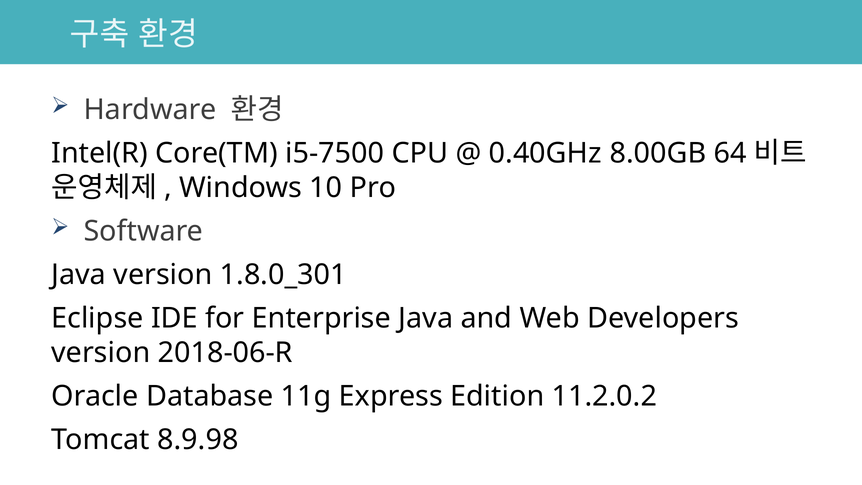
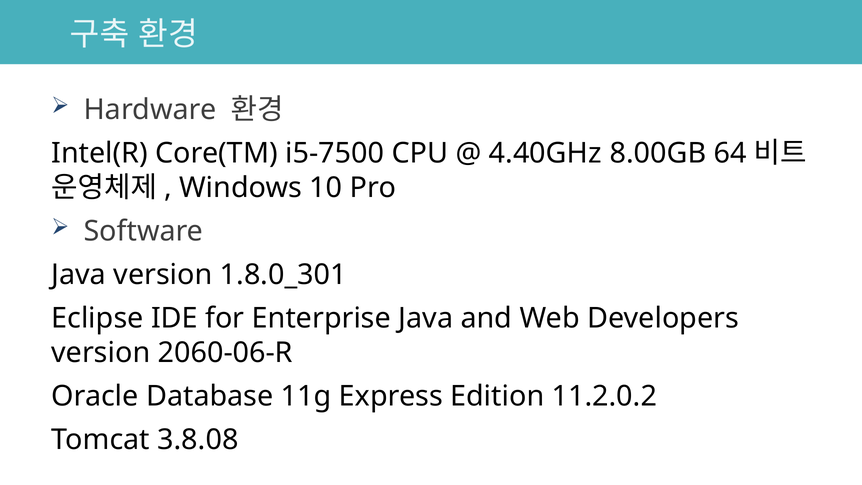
0.40GHz: 0.40GHz -> 4.40GHz (545, 153)
2018-06-R: 2018-06-R -> 2060-06-R (225, 353)
8.9.98: 8.9.98 -> 3.8.08 (198, 440)
